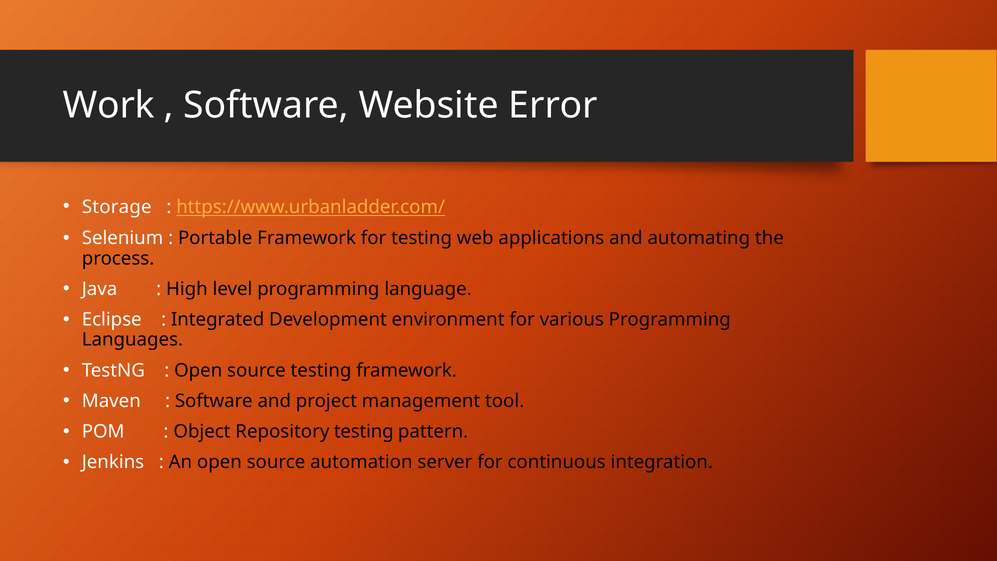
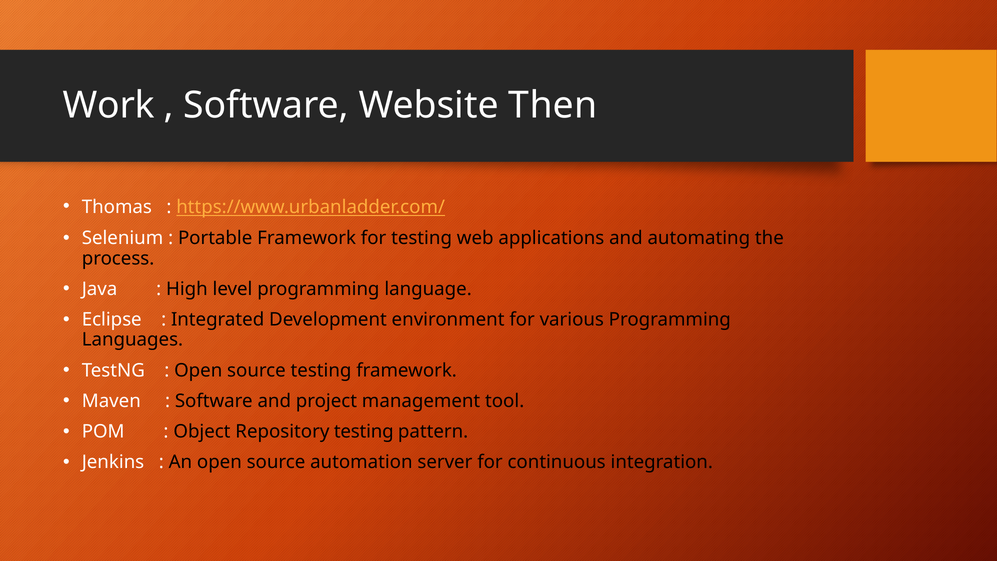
Error: Error -> Then (553, 106)
Storage: Storage -> Thomas (117, 207)
